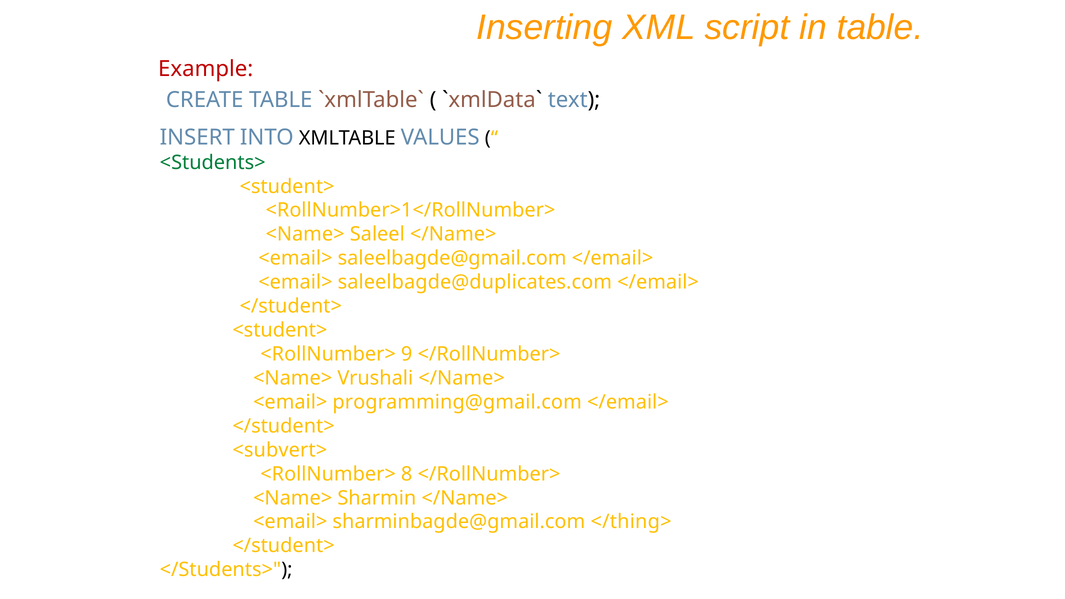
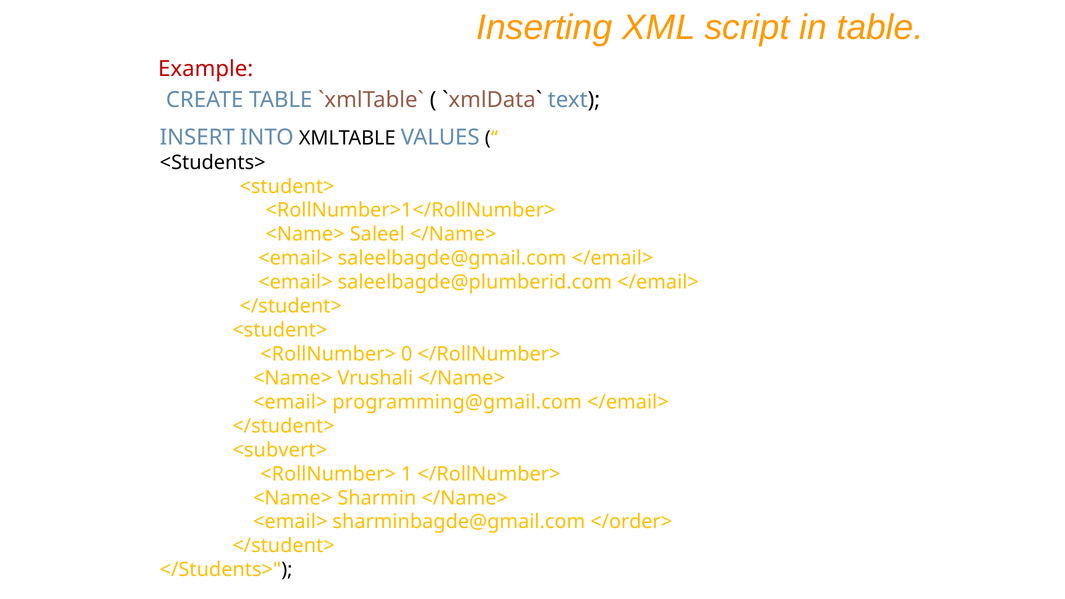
<Students> colour: green -> black (213, 162)
saleelbagde@duplicates.com: saleelbagde@duplicates.com -> saleelbagde@plumberid.com (475, 282)
9: 9 -> 0 (407, 354)
8: 8 -> 1 (407, 474)
</thing>: </thing> -> </order> (631, 522)
